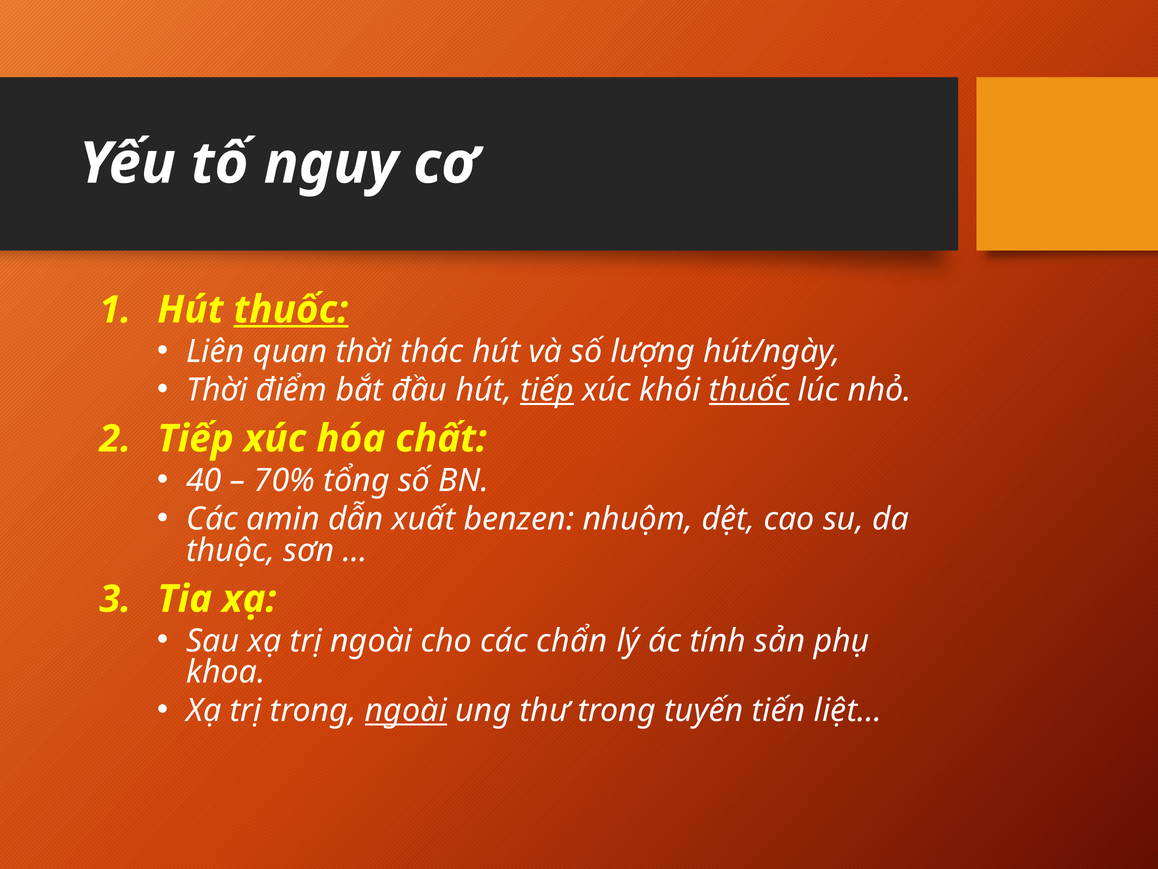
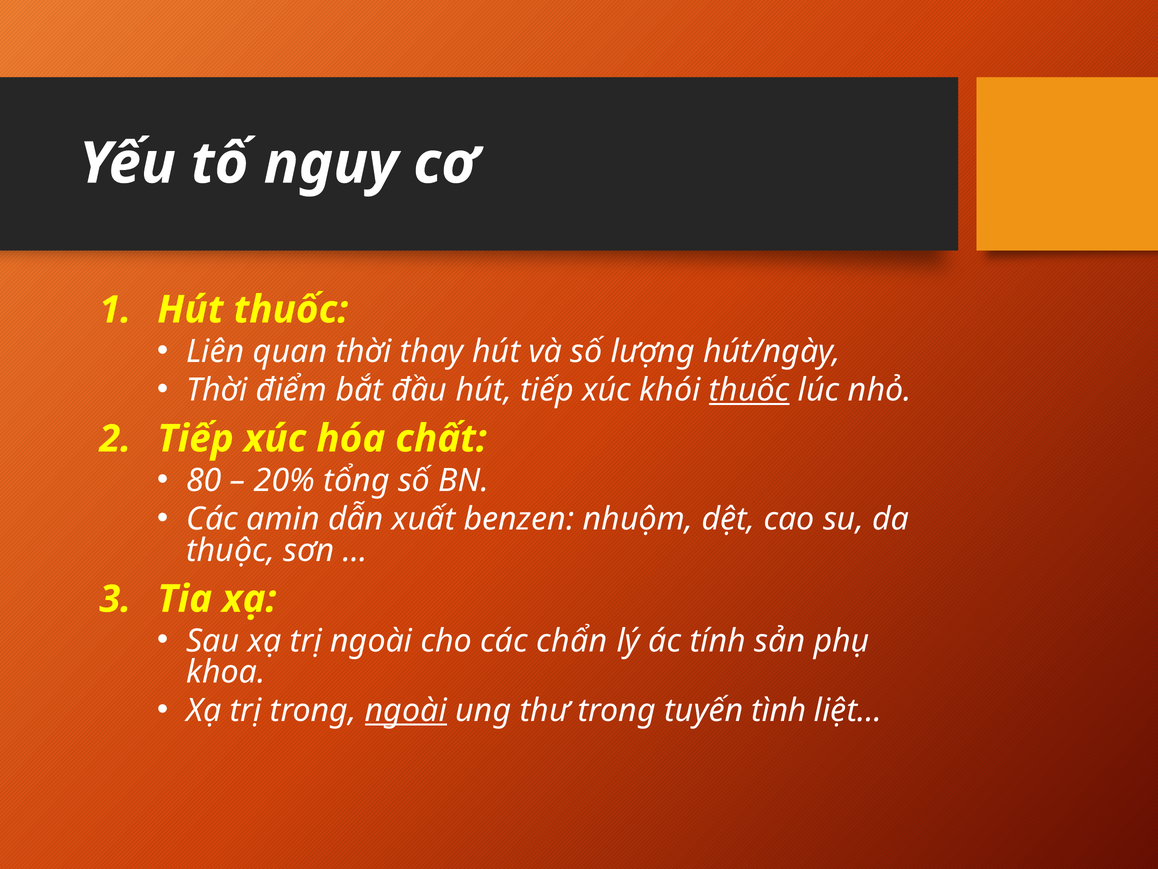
thuốc underline: present -> none (291, 310)
thác: thác -> thay (432, 351)
tiếp underline: present -> none (547, 390)
40: 40 -> 80 (204, 480)
70%: 70% -> 20% (285, 480)
tiến: tiến -> tình (779, 710)
